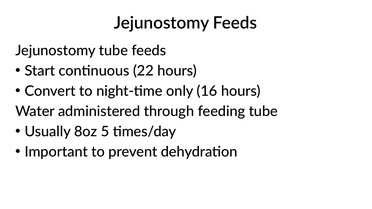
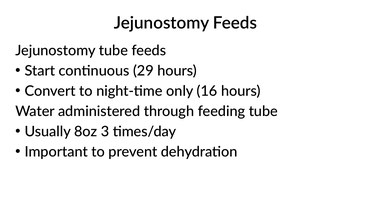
22: 22 -> 29 (143, 71)
5: 5 -> 3 (105, 132)
